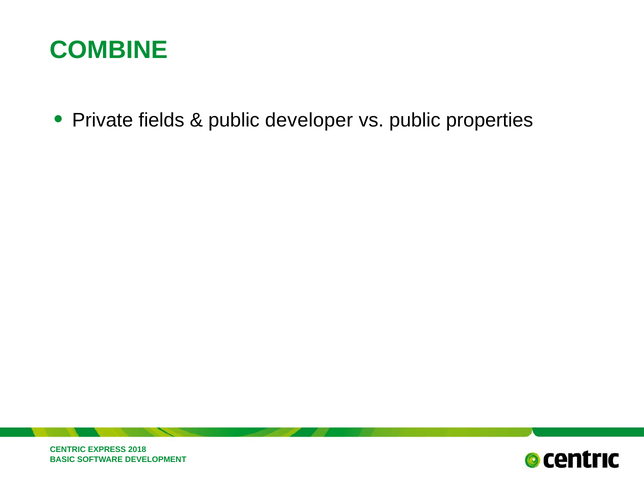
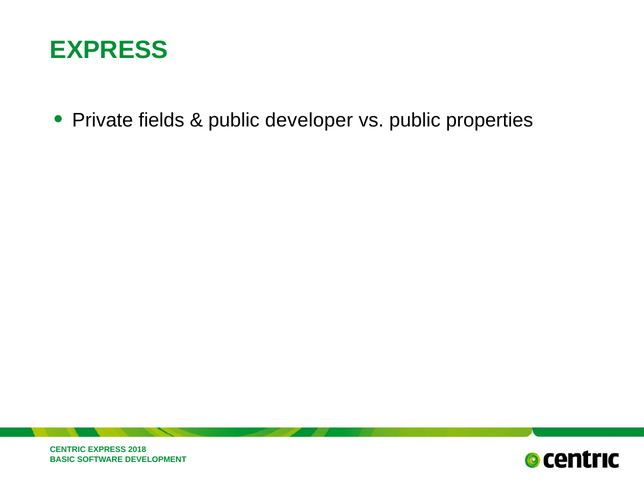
COMBINE: COMBINE -> EXPRESS (109, 50)
